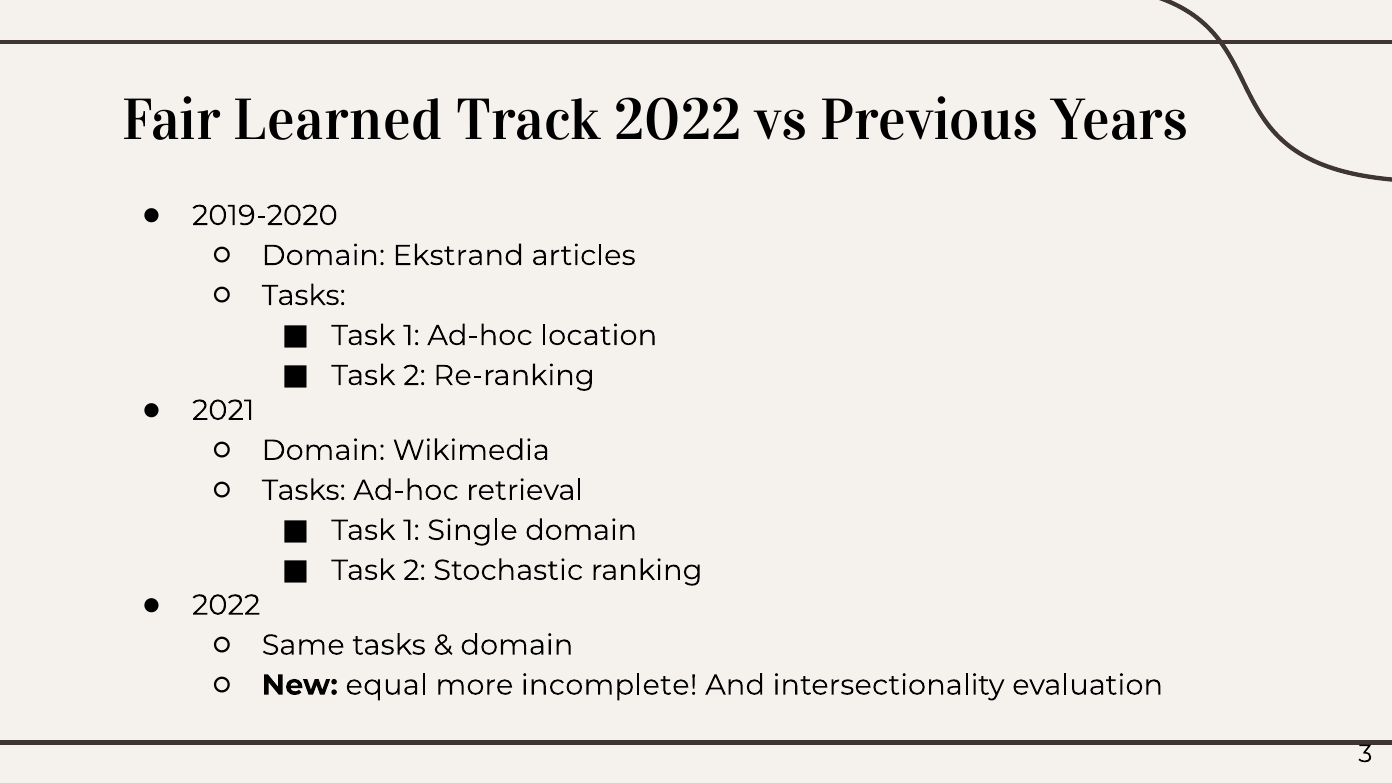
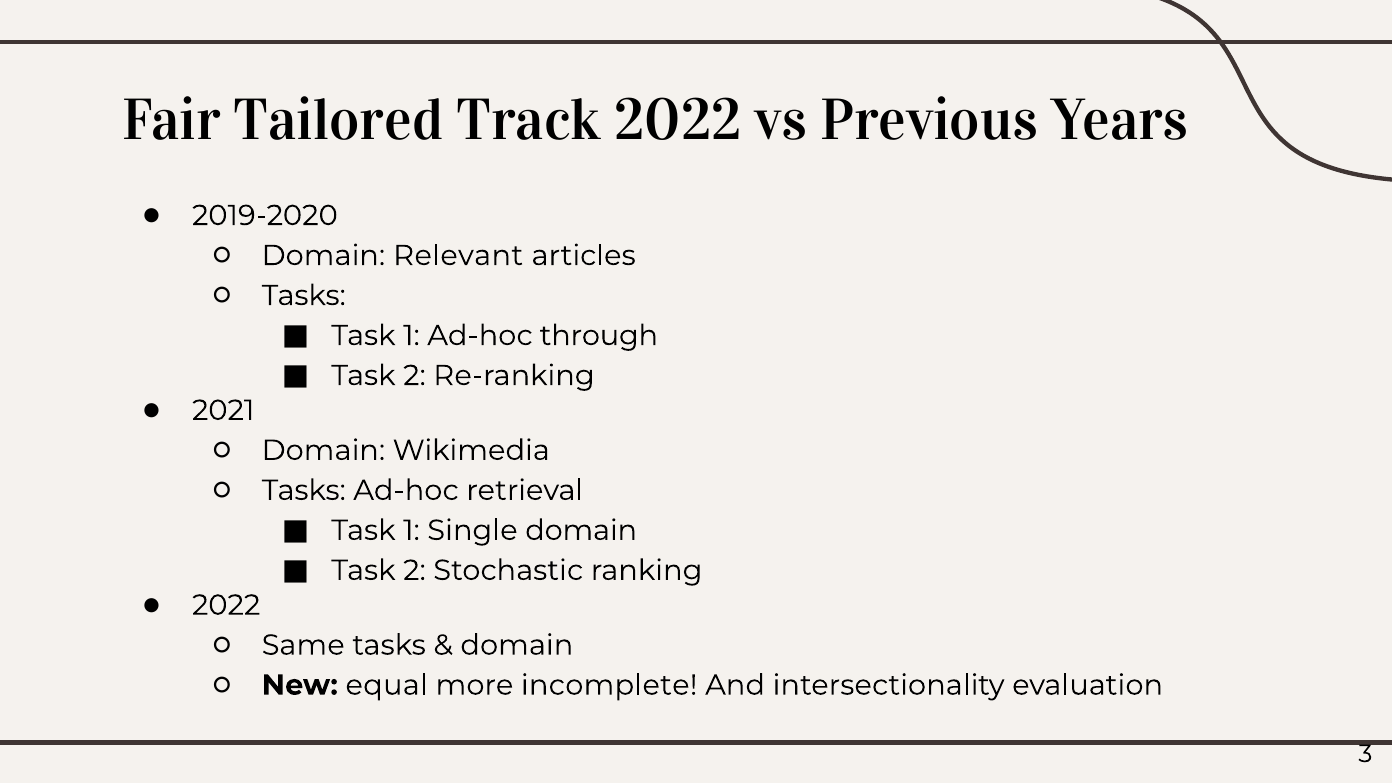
Learned: Learned -> Tailored (339, 121)
Ekstrand: Ekstrand -> Relevant (458, 256)
location: location -> through (599, 336)
